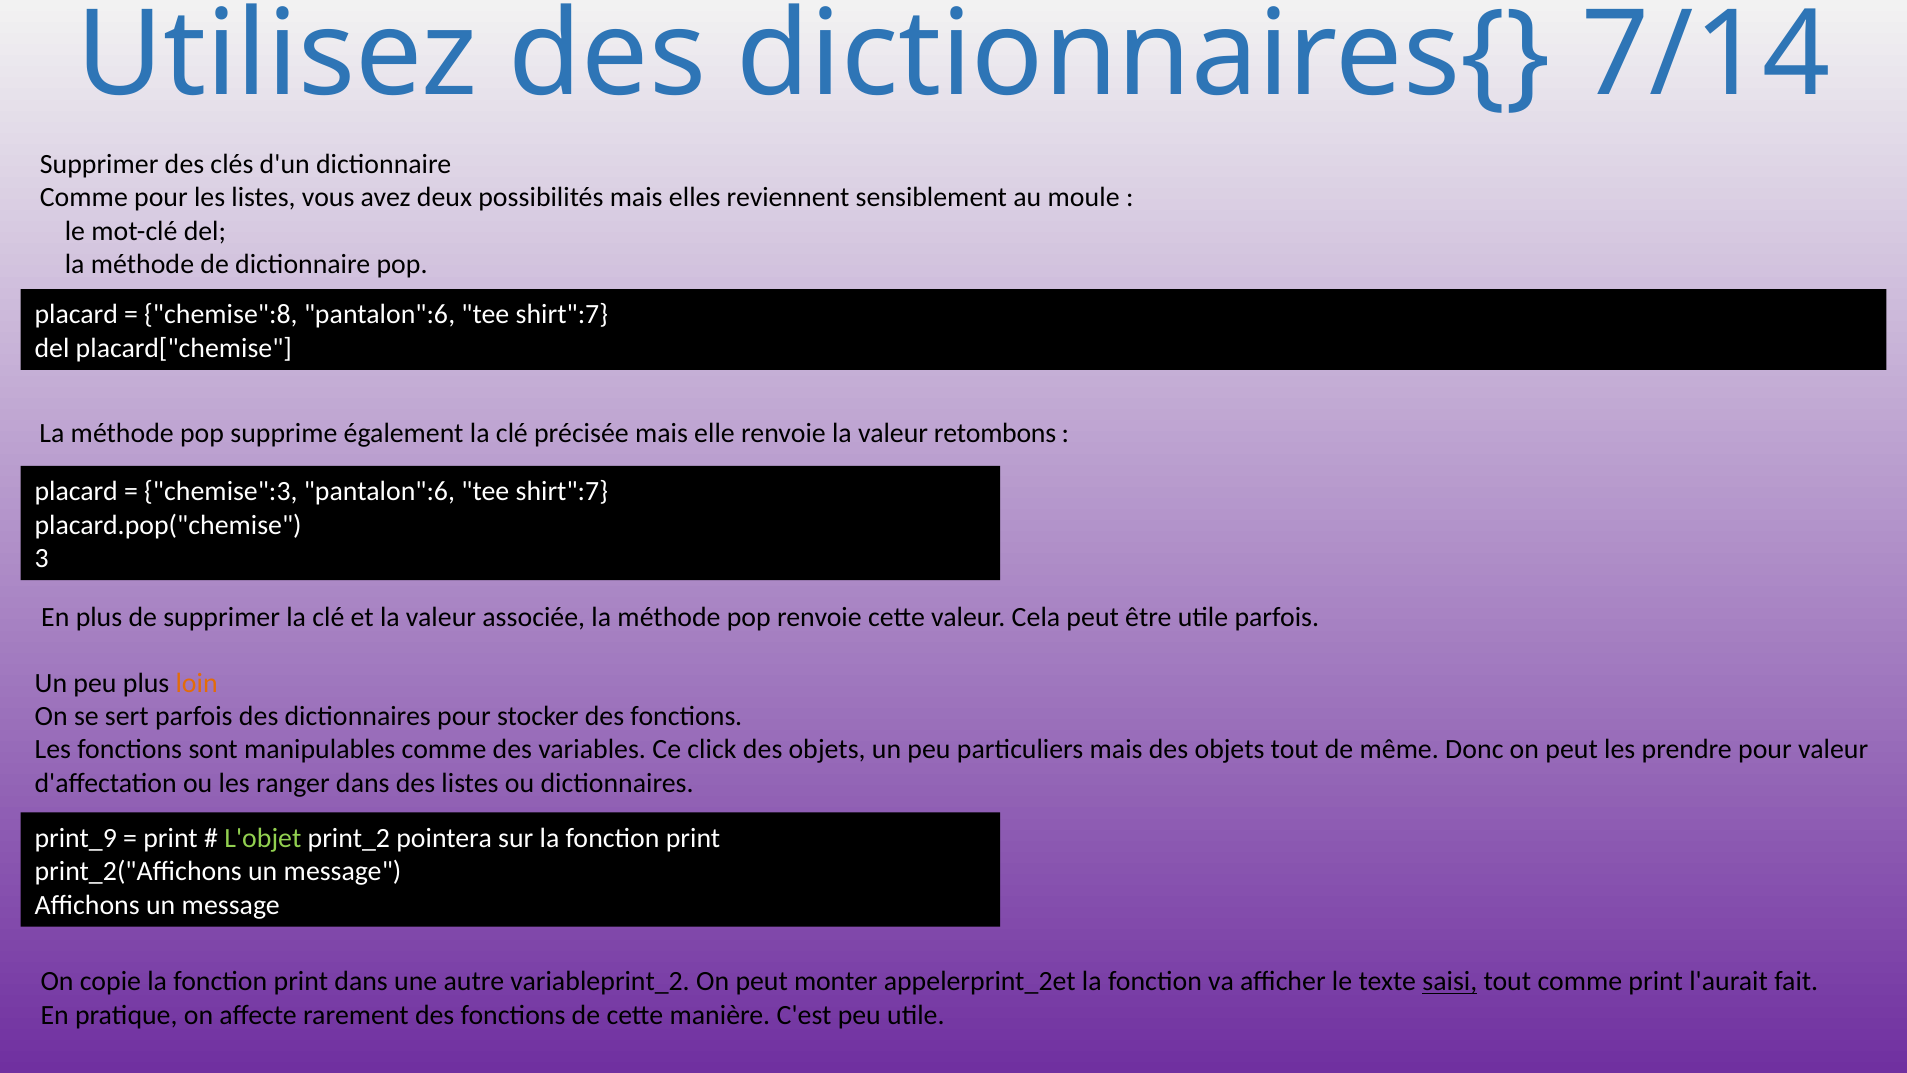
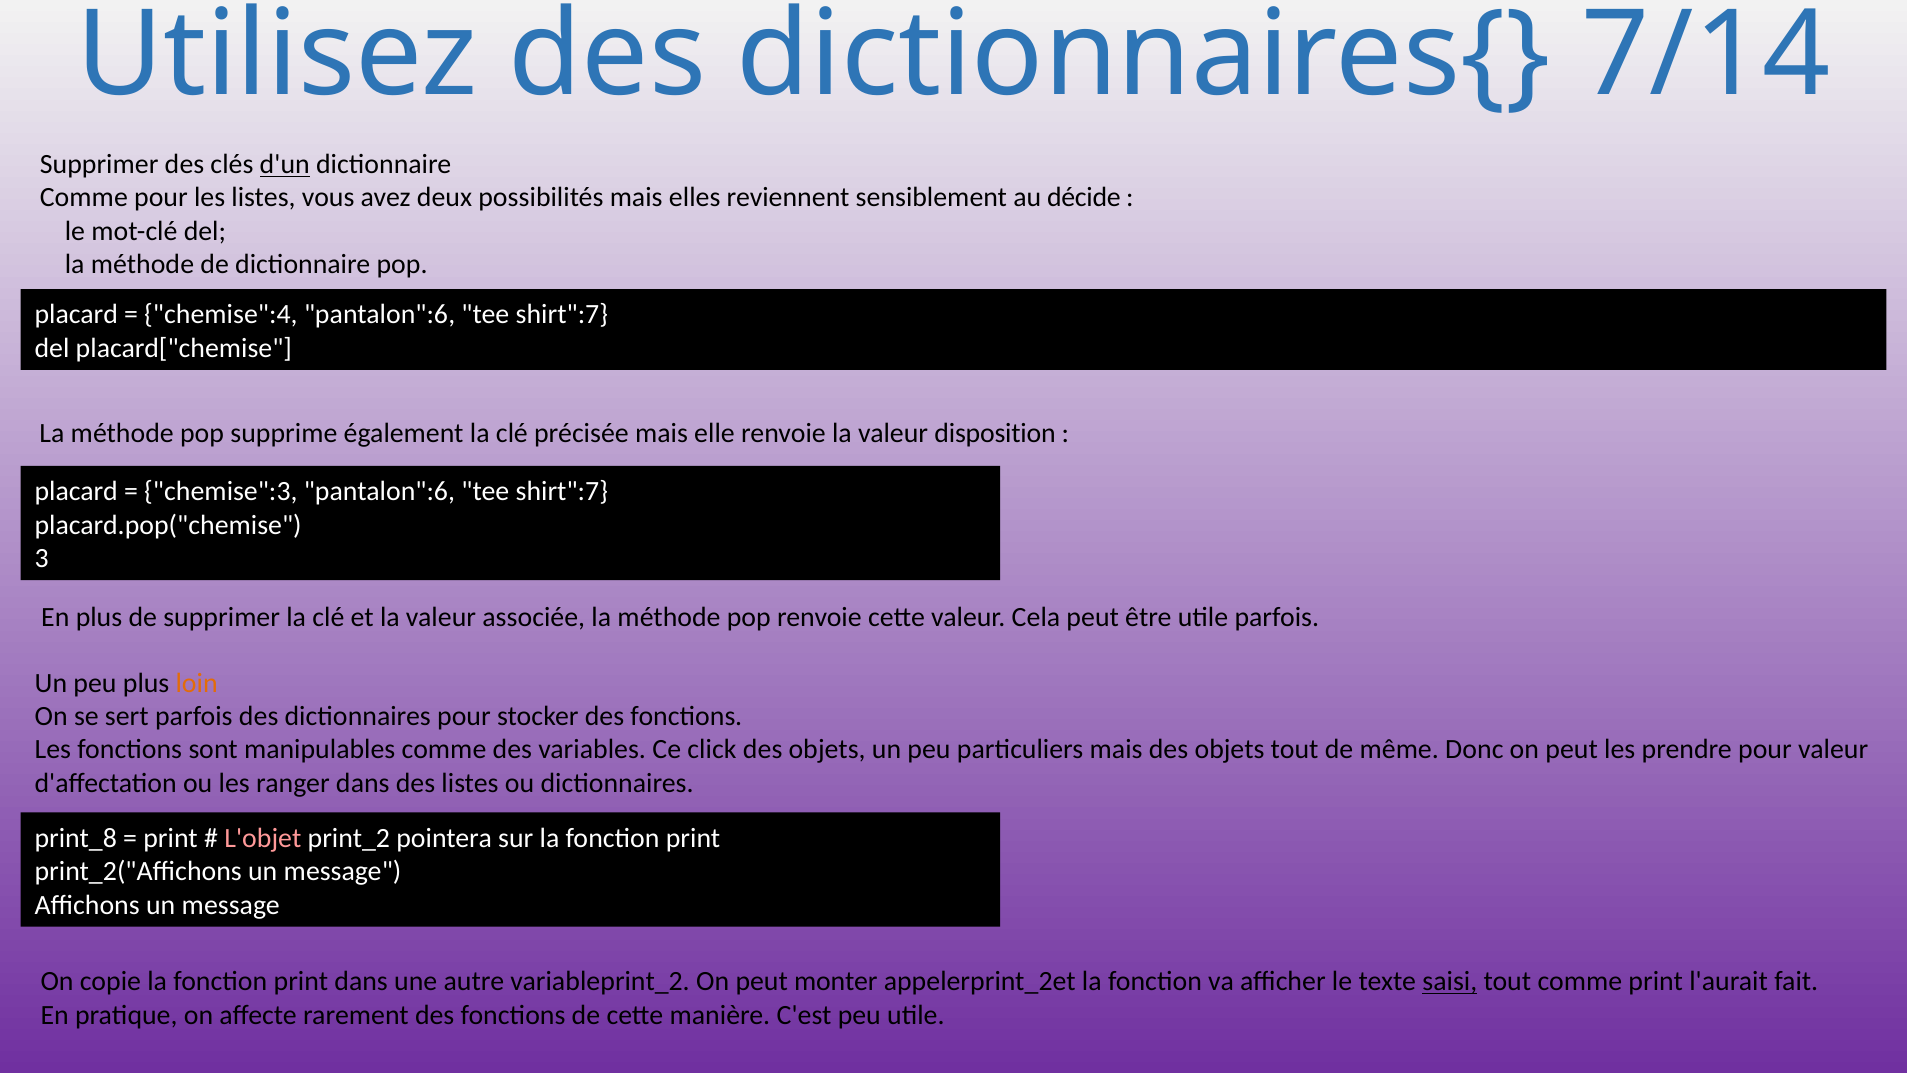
d'un underline: none -> present (285, 164)
moule: moule -> décide (1084, 198)
chemise":8: chemise":8 -> chemise":4 (221, 315)
retombons: retombons -> disposition (995, 433)
print_9: print_9 -> print_8 (76, 838)
L'objet colour: light green -> pink (263, 838)
